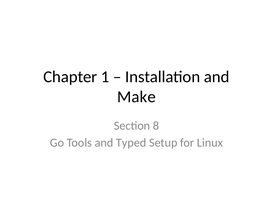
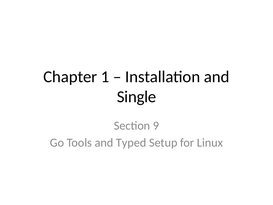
Make: Make -> Single (137, 97)
8: 8 -> 9 (156, 126)
